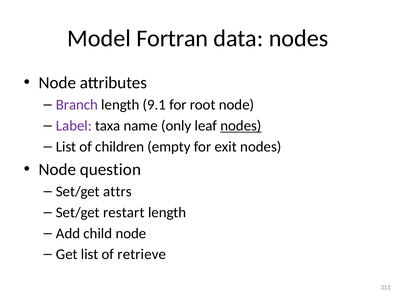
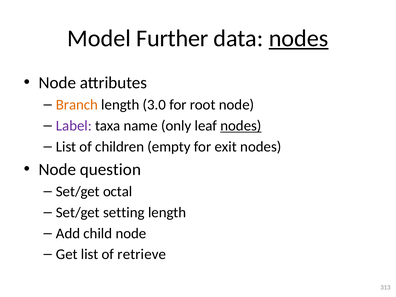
Fortran: Fortran -> Further (172, 38)
nodes underline: none -> present (299, 38)
Branch colour: purple -> orange (77, 105)
9.1: 9.1 -> 3.0 (154, 105)
attrs: attrs -> octal (118, 192)
restart: restart -> setting (124, 212)
